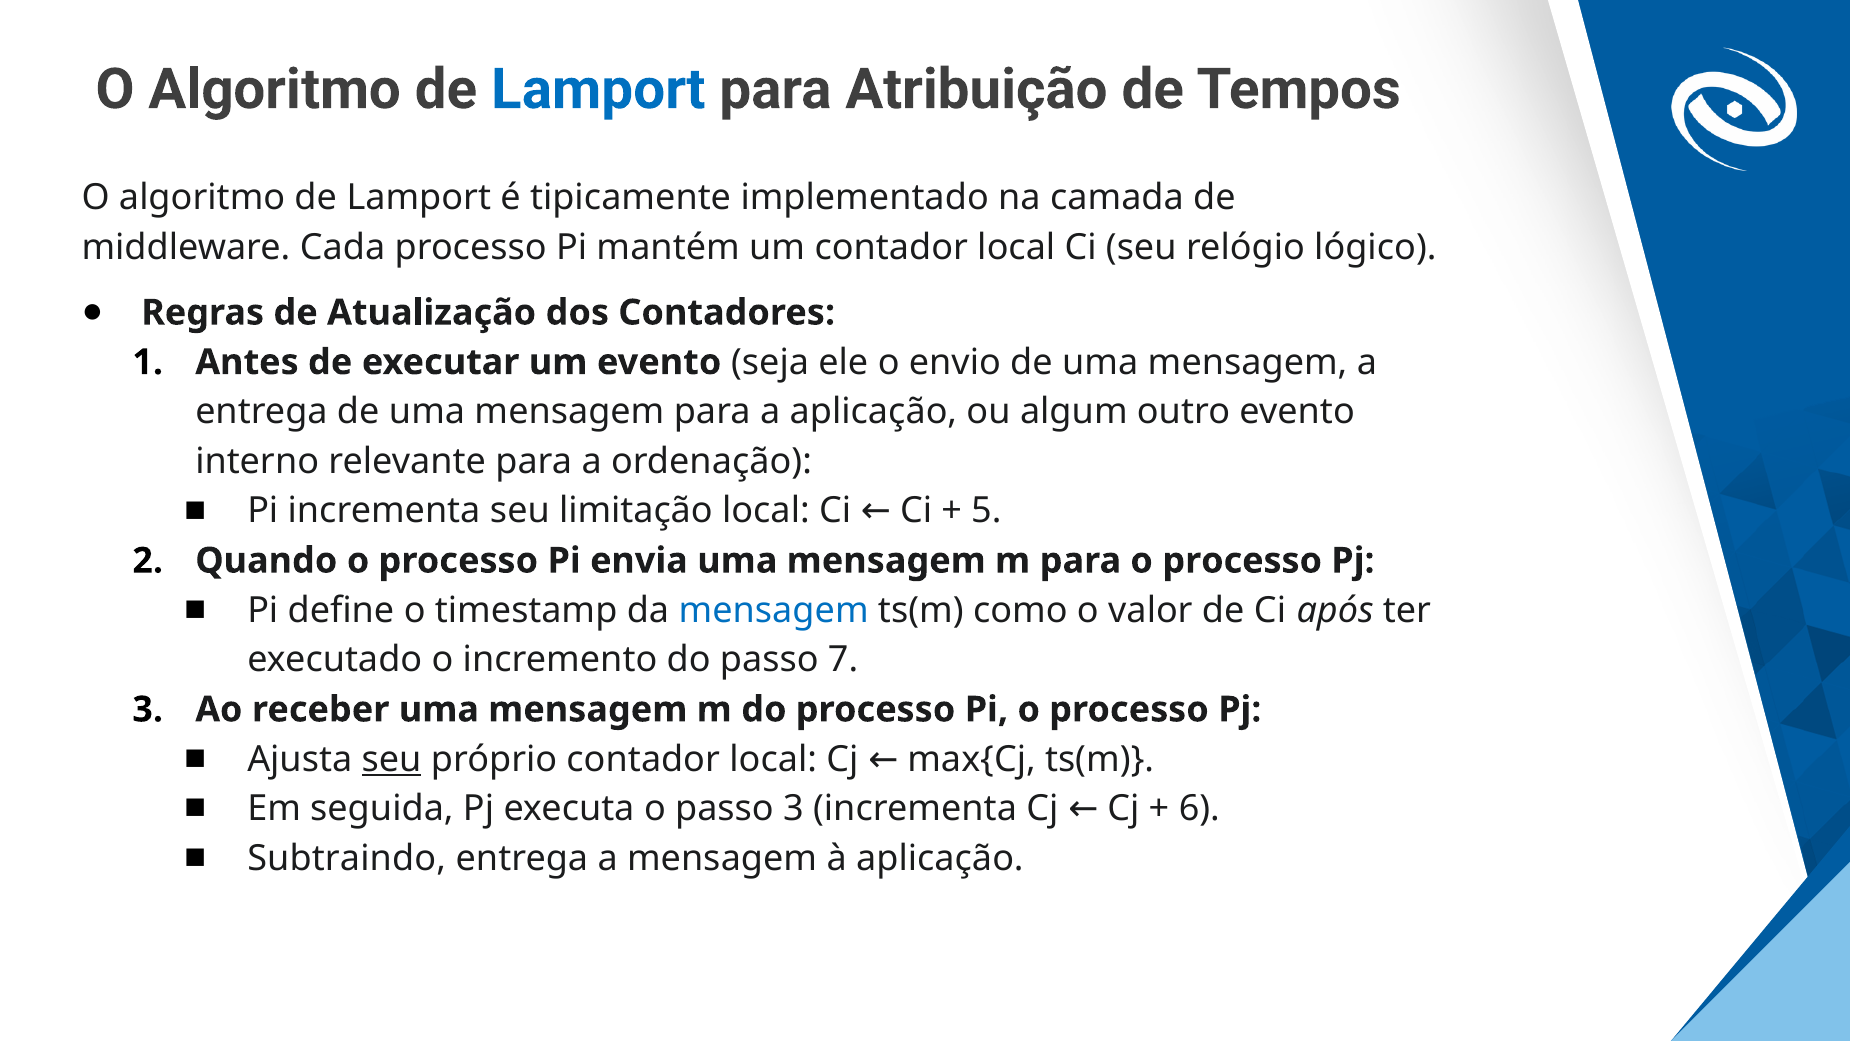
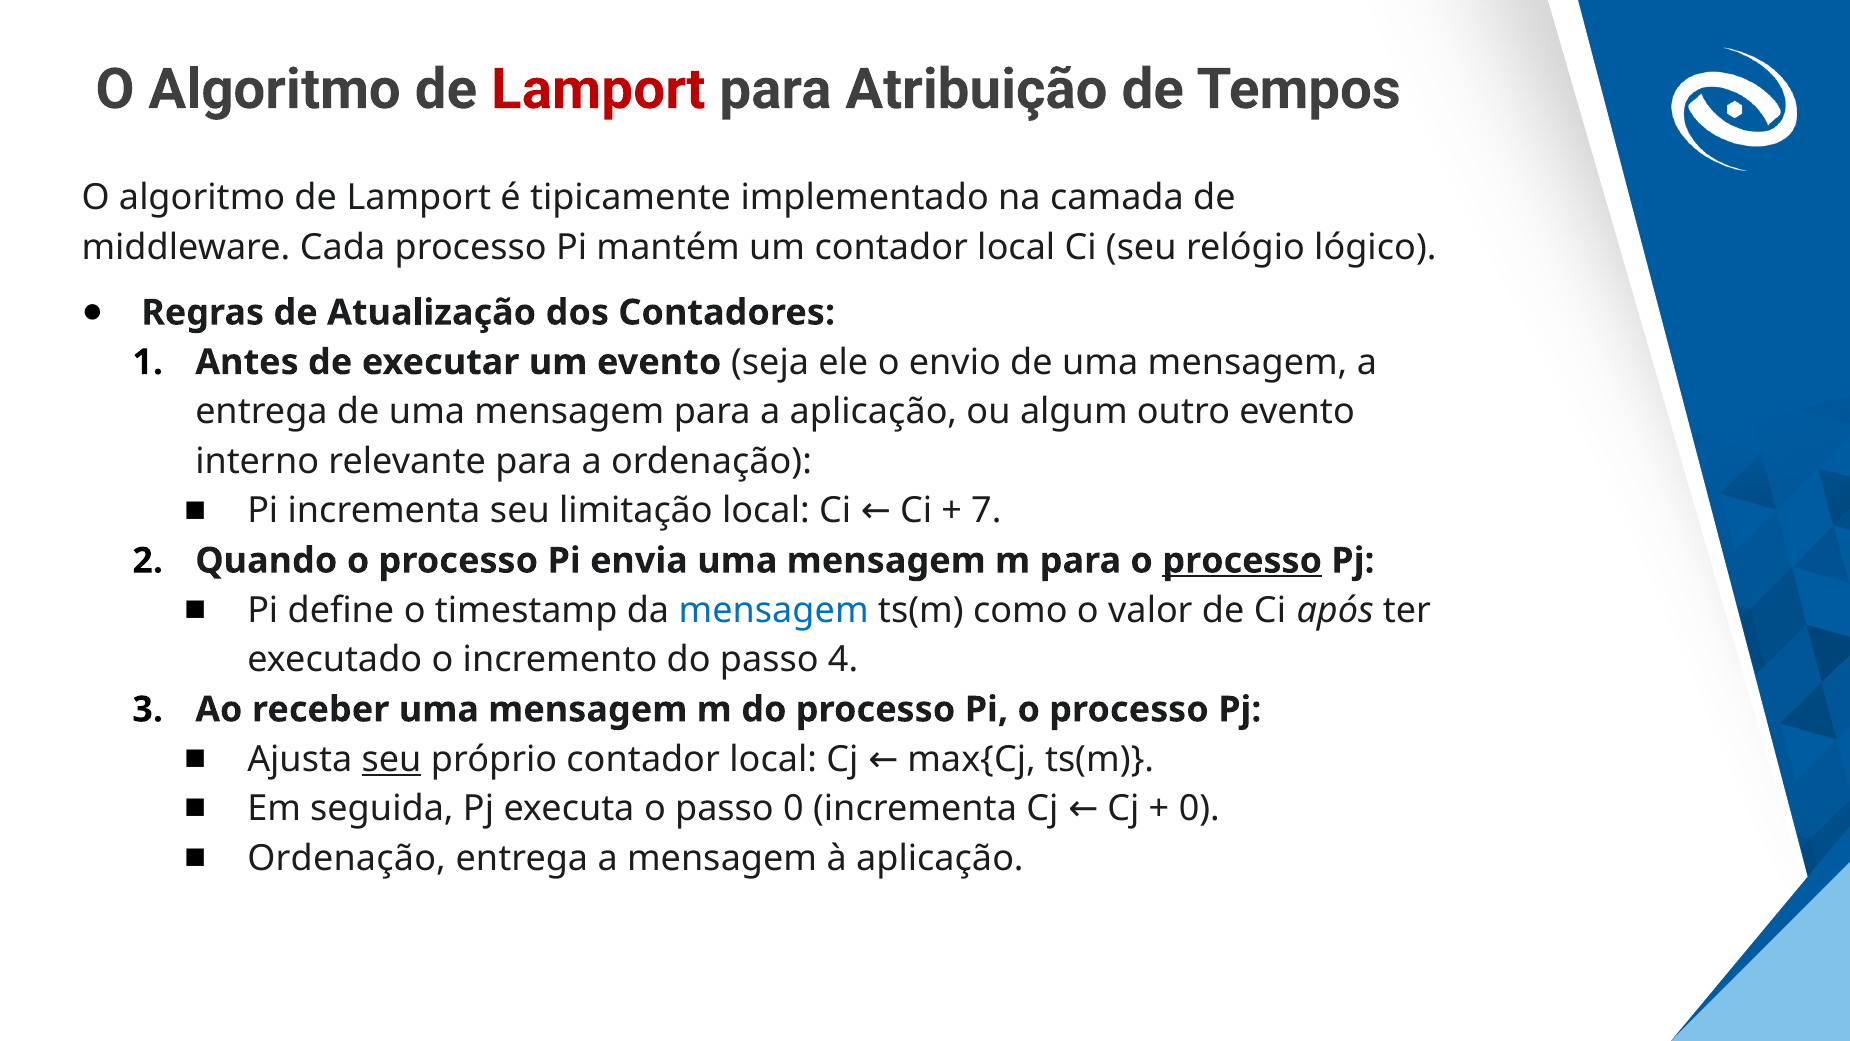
Lamport colour: blue -> red (598, 89)
5: 5 -> 7 (986, 511)
processo underline: none -> present (1242, 561)
7: 7 -> 4 (843, 660)
passo 3: 3 -> 0 (794, 809)
6: 6 -> 0 (1199, 809)
Subtraindo: Subtraindo -> Ordenação (347, 858)
